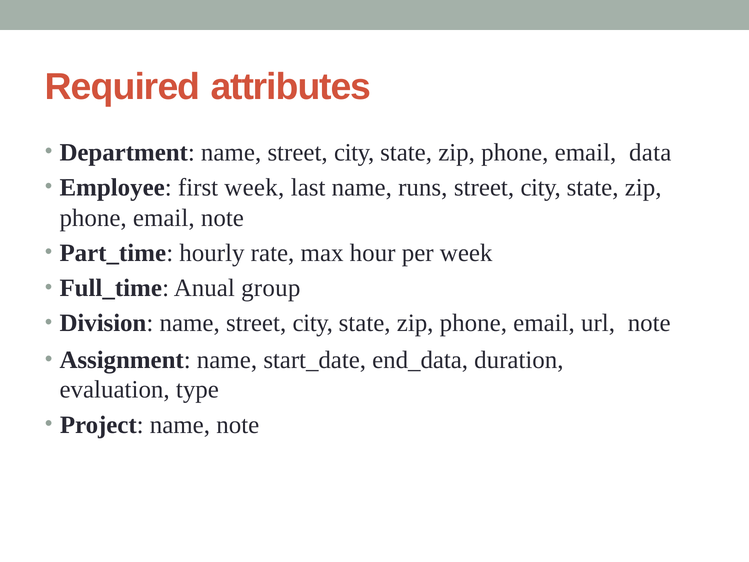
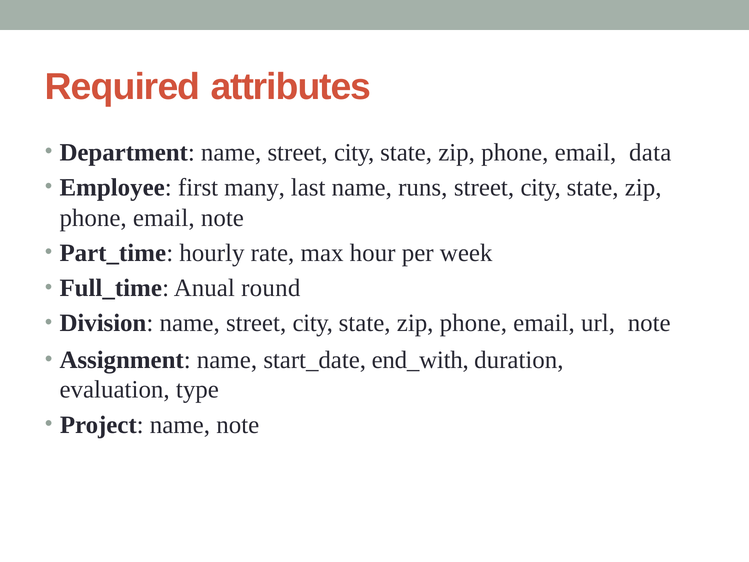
first week: week -> many (255, 188)
group: group -> round (271, 288)
end_data: end_data -> end_with (420, 360)
